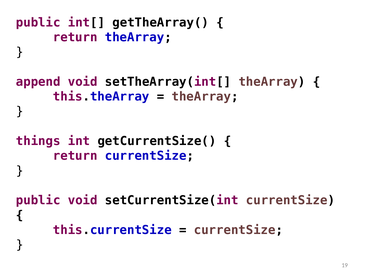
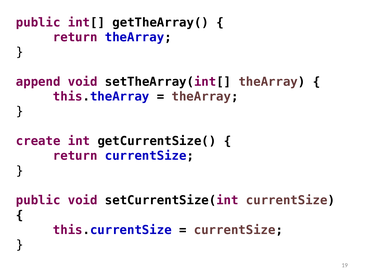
things: things -> create (38, 141)
